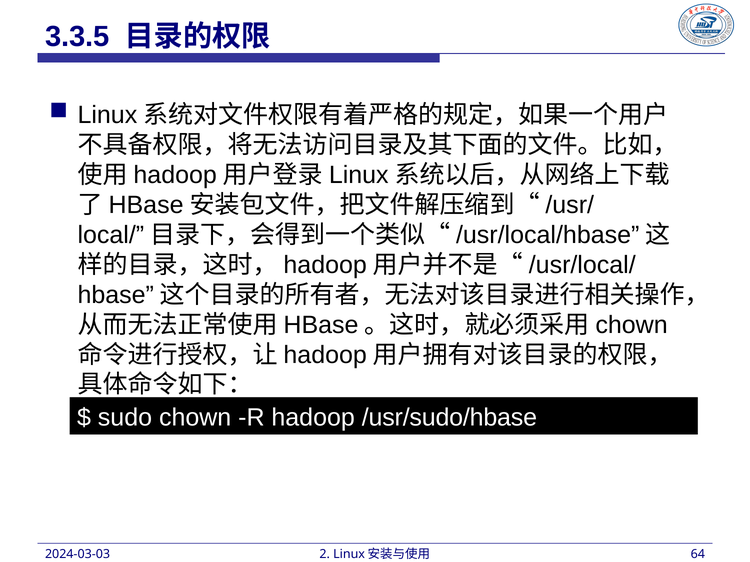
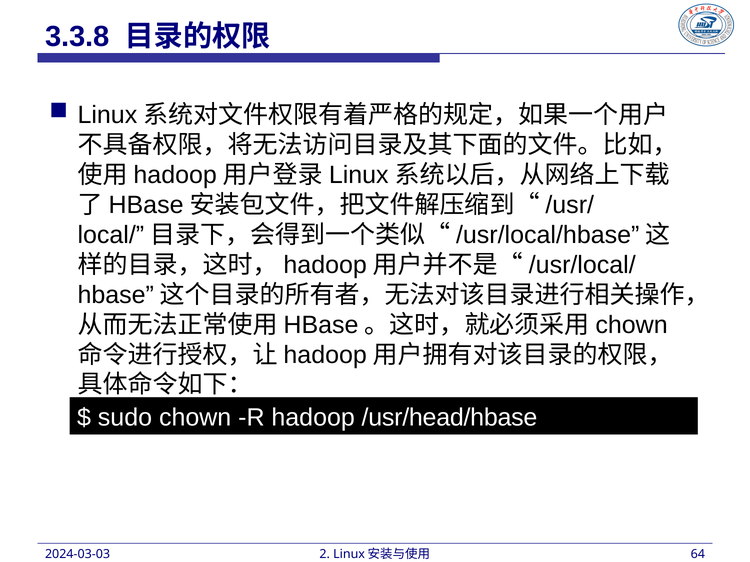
3.3.5: 3.3.5 -> 3.3.8 (77, 37)
/usr/sudo/hbase: /usr/sudo/hbase -> /usr/head/hbase (449, 418)
